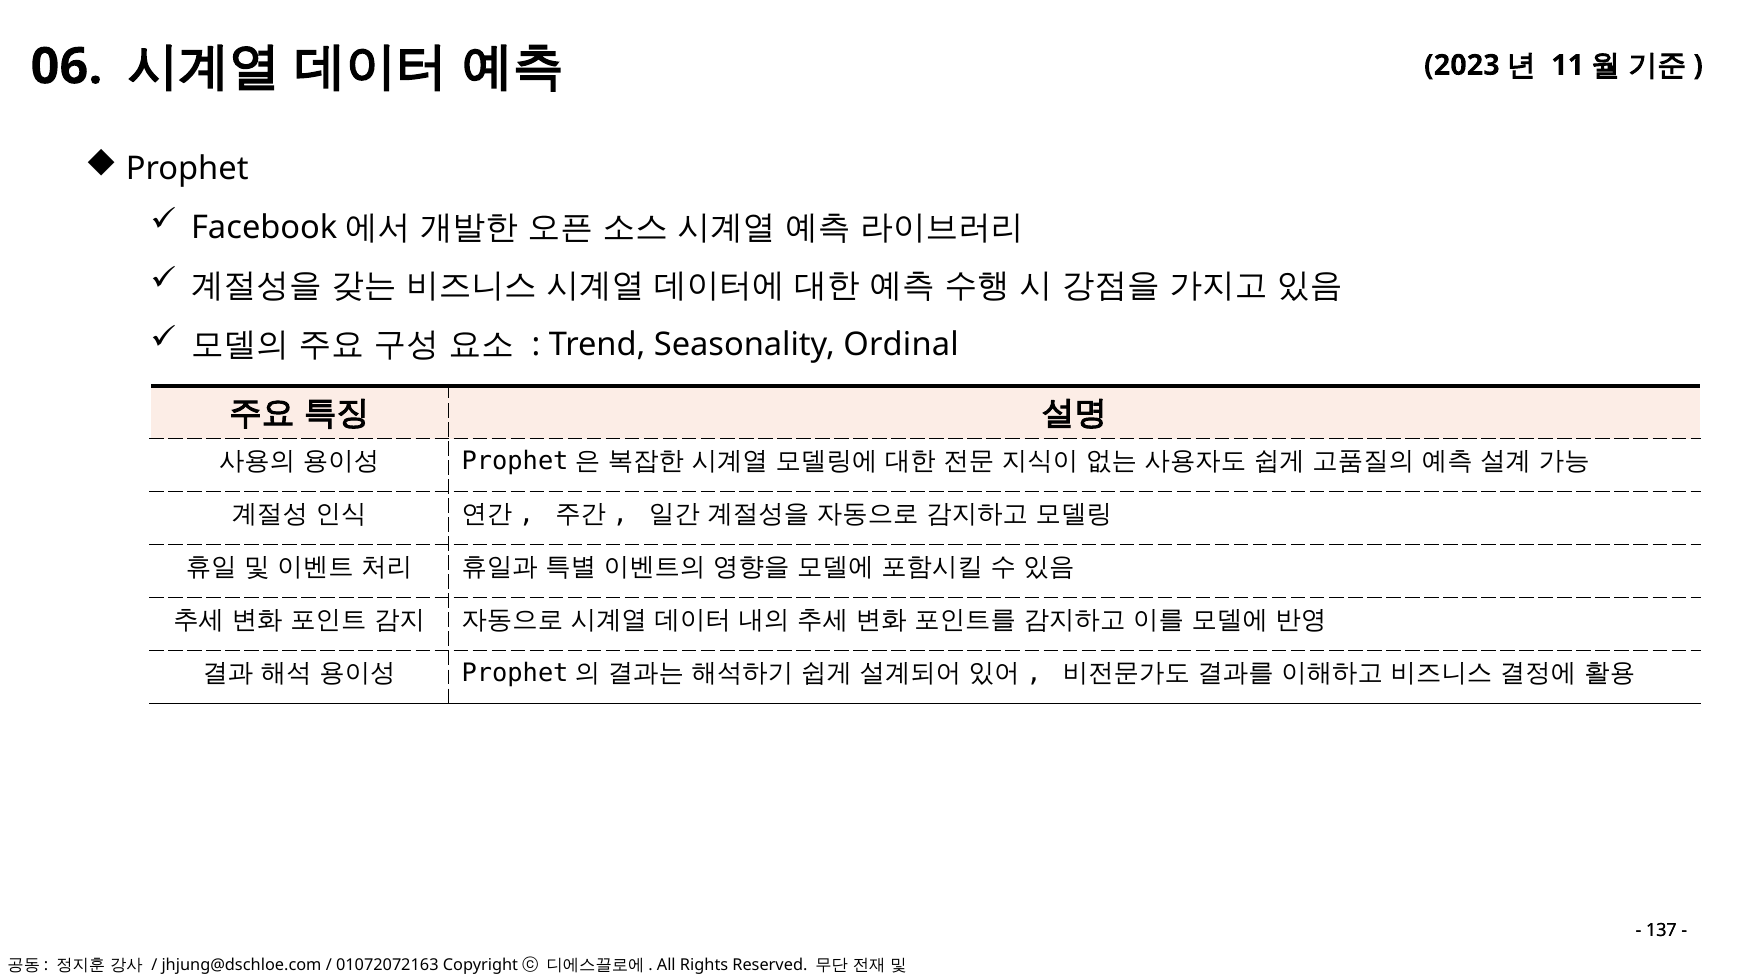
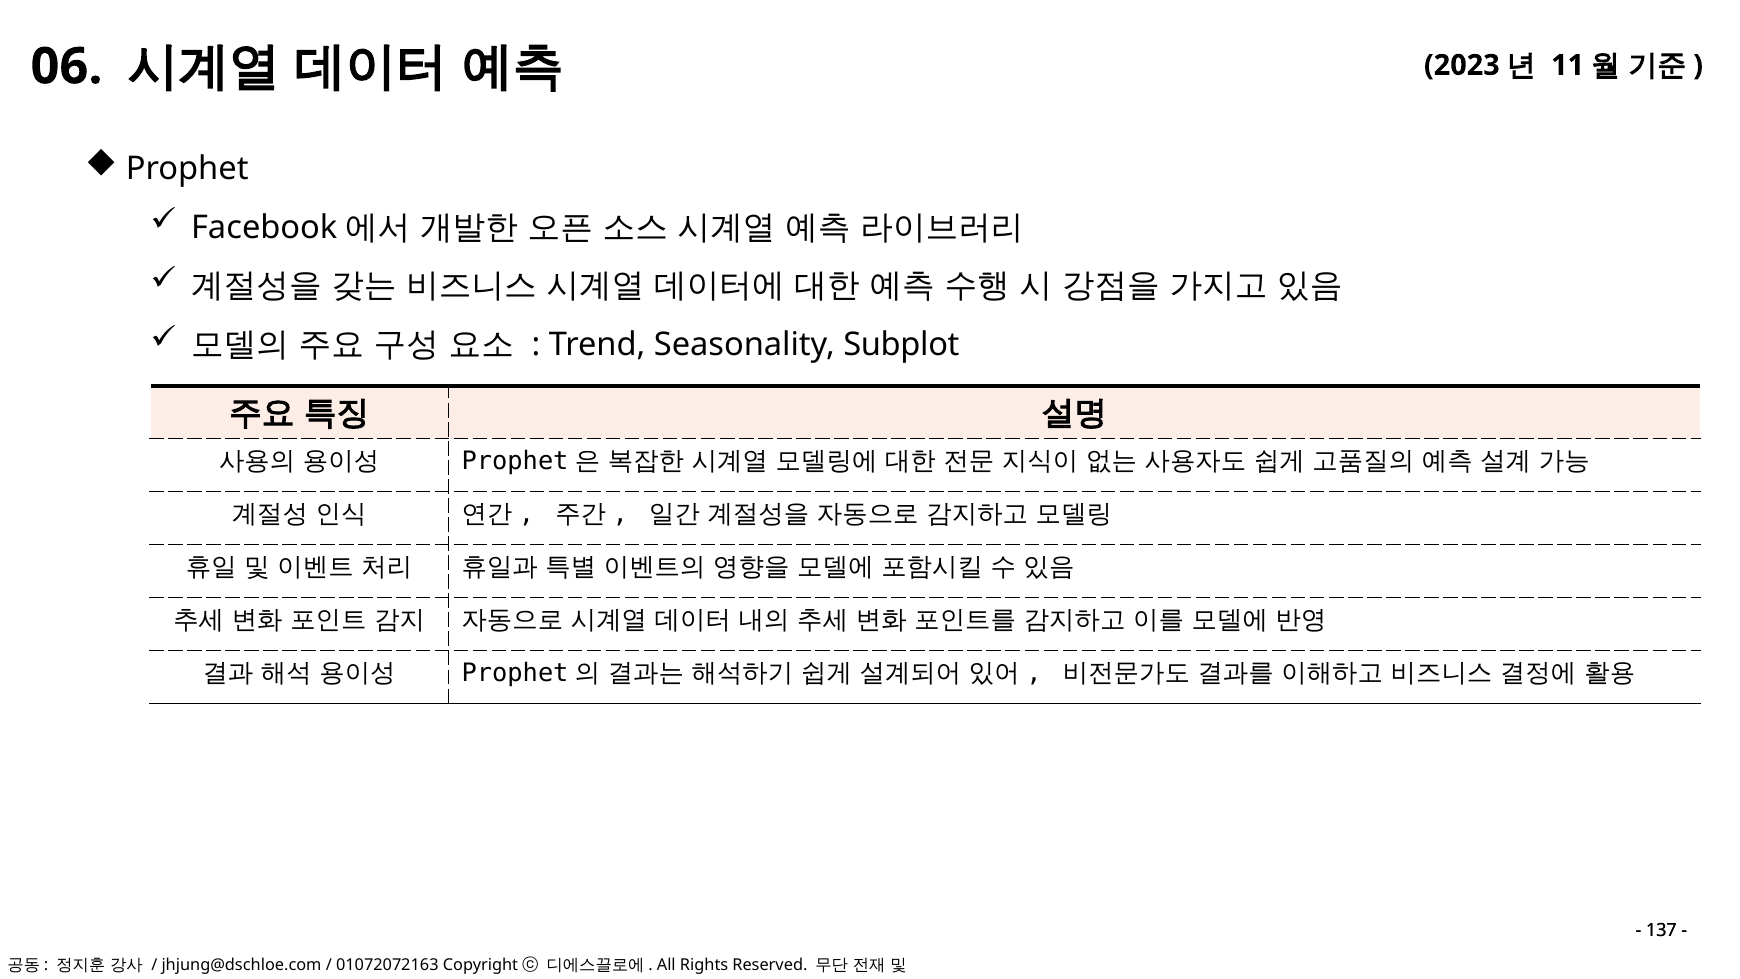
Ordinal: Ordinal -> Subplot (901, 345)
